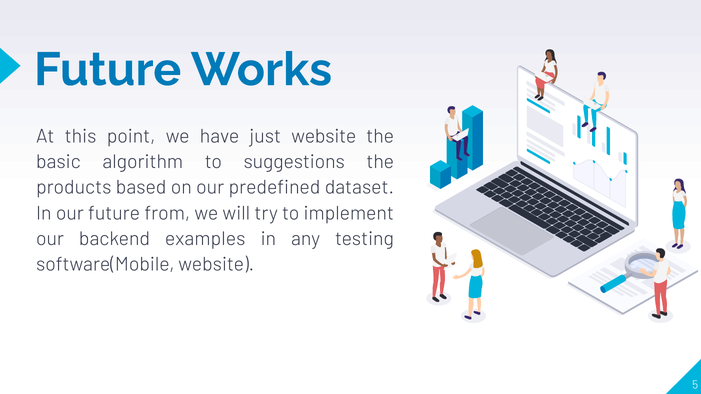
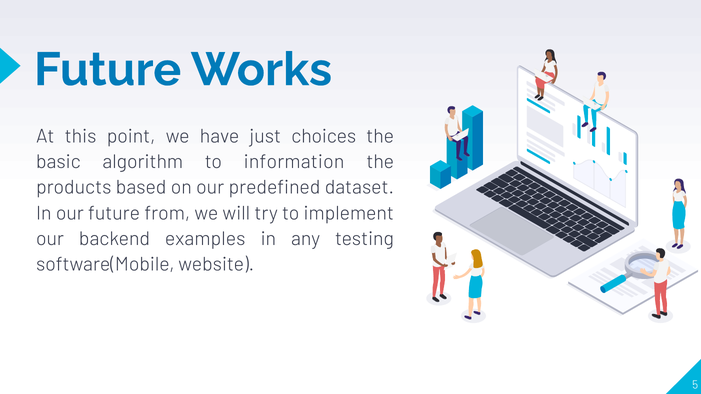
just website: website -> choices (324, 136)
suggestions: suggestions -> information (294, 162)
